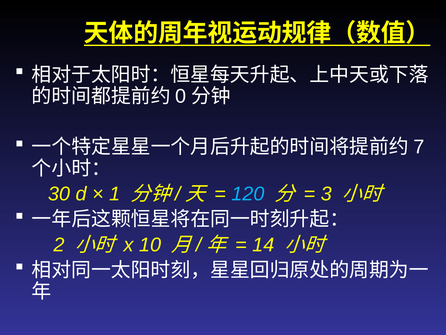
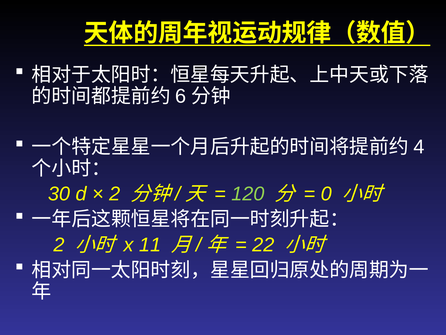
0: 0 -> 6 (181, 96)
7: 7 -> 4 (419, 147)
1: 1 -> 2 (115, 194)
120 colour: light blue -> light green (248, 194)
3: 3 -> 0 (326, 194)
10: 10 -> 11 (150, 244)
14: 14 -> 22 (263, 244)
